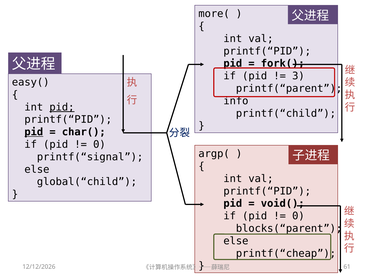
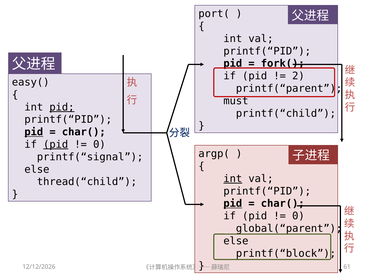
more(: more( -> port( (214, 14)
3: 3 -> 2 (298, 76)
info: info -> must (236, 101)
pid underline: none -> present (56, 144)
int underline: none -> present (233, 178)
global(“child: global(“child -> thread(“child (87, 182)
pid underline: none -> present (233, 203)
void(: void( -> char( (283, 203)
blocks(“parent: blocks(“parent -> global(“parent (289, 228)
printf(“cheap: printf(“cheap -> printf(“block (286, 253)
